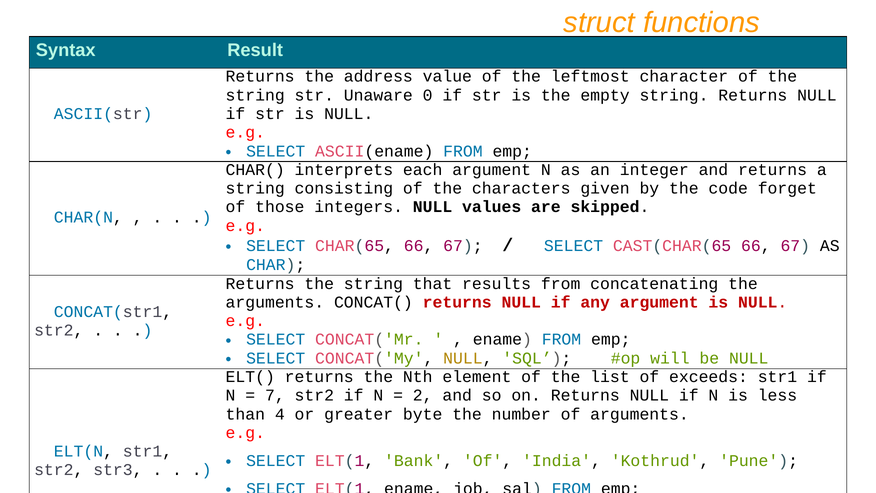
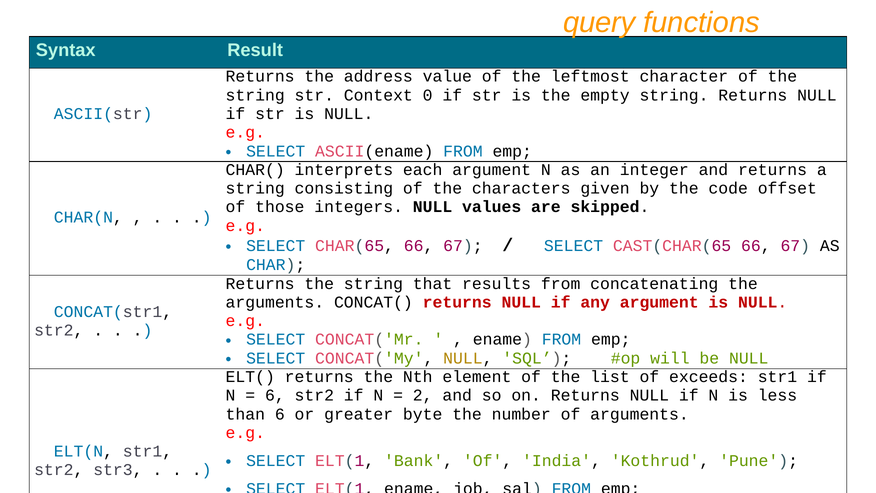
struct: struct -> query (599, 23)
Unaware: Unaware -> Context (378, 95)
forget: forget -> offset (787, 188)
7: 7 -> 6 (275, 395)
than 4: 4 -> 6 (280, 414)
